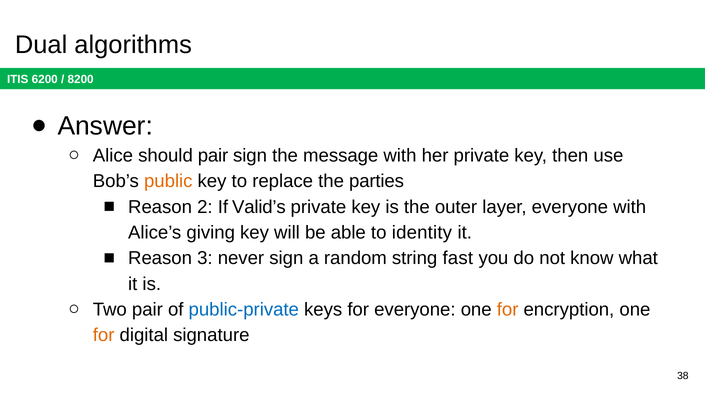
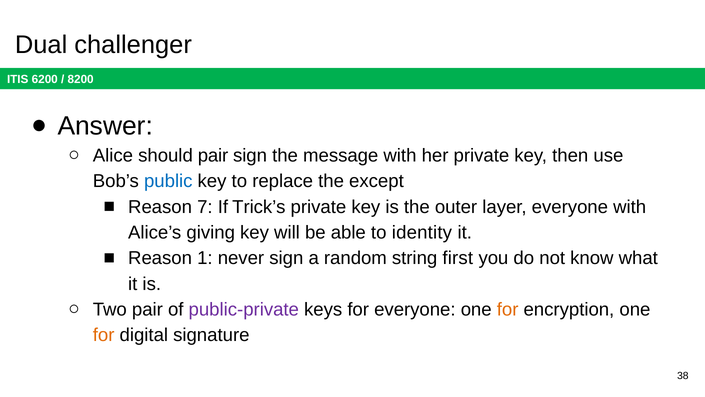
algorithms: algorithms -> challenger (133, 45)
public colour: orange -> blue (168, 181)
parties: parties -> except (376, 181)
2: 2 -> 7 (205, 207)
Valid’s: Valid’s -> Trick’s (259, 207)
3: 3 -> 1 (205, 258)
fast: fast -> first (458, 258)
public-private colour: blue -> purple (244, 309)
